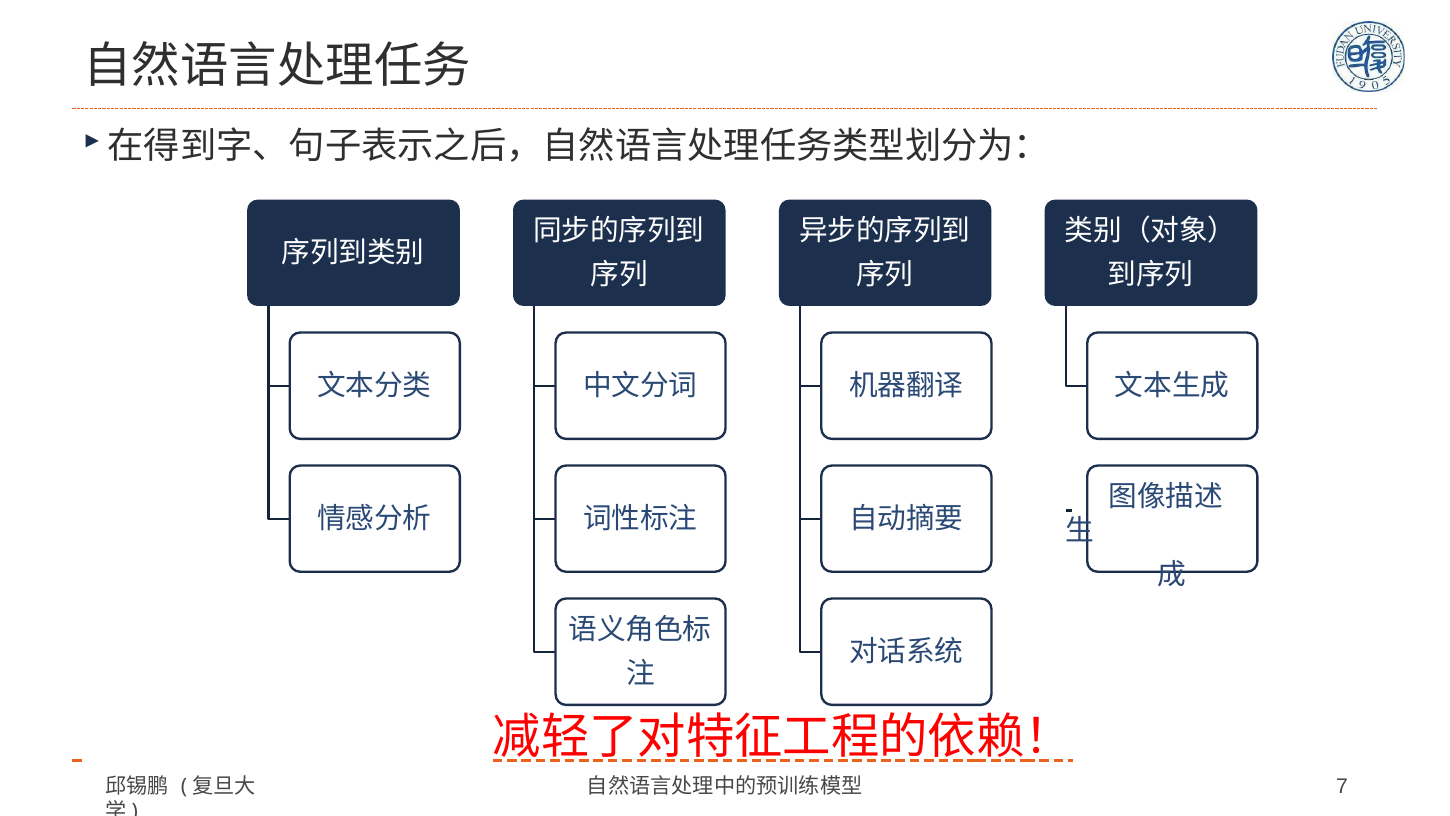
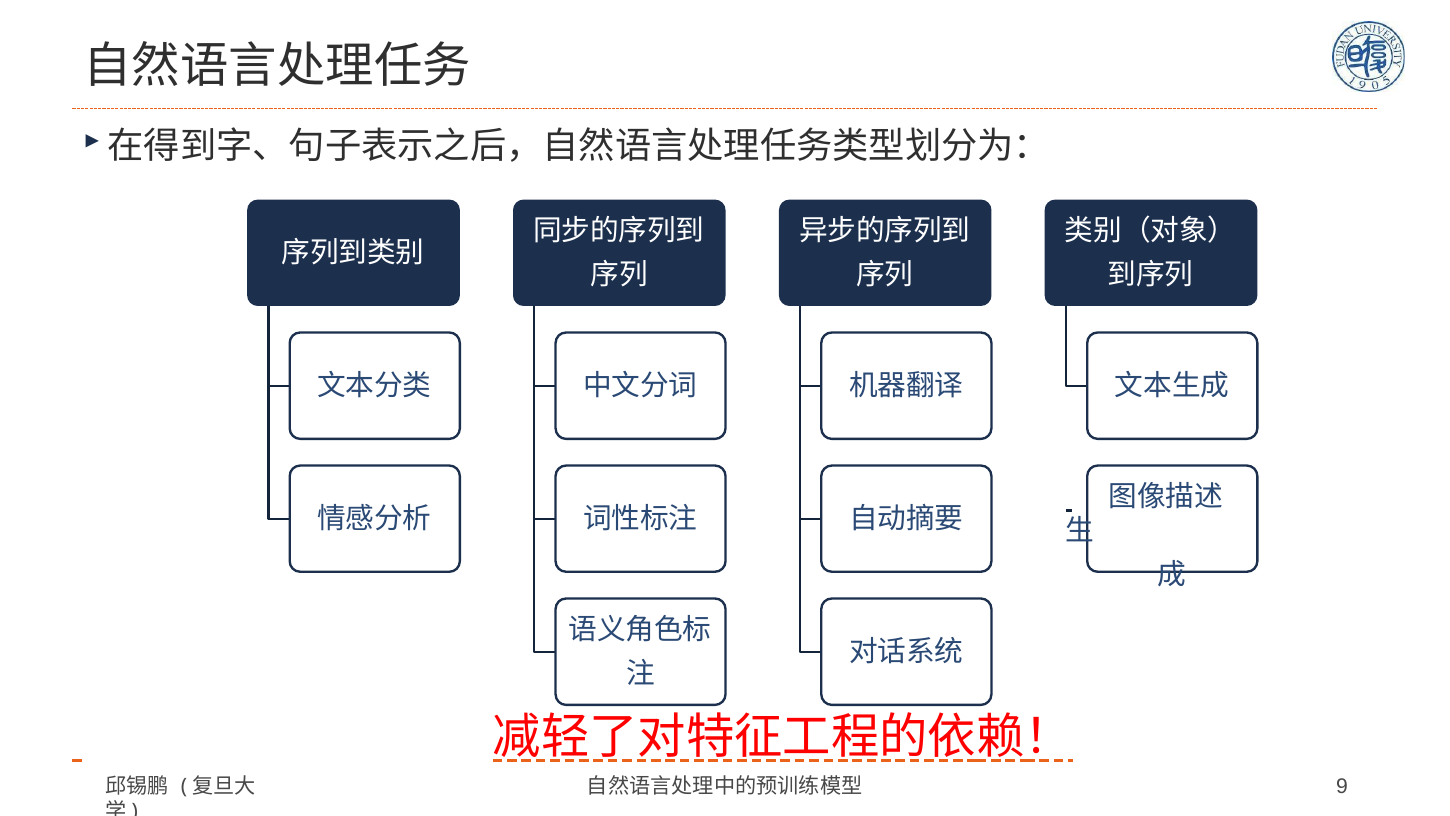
7: 7 -> 9 (1342, 786)
